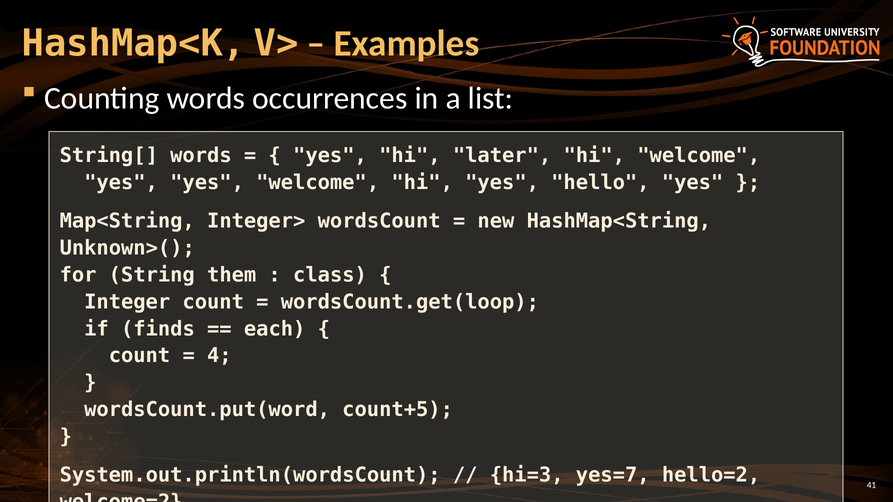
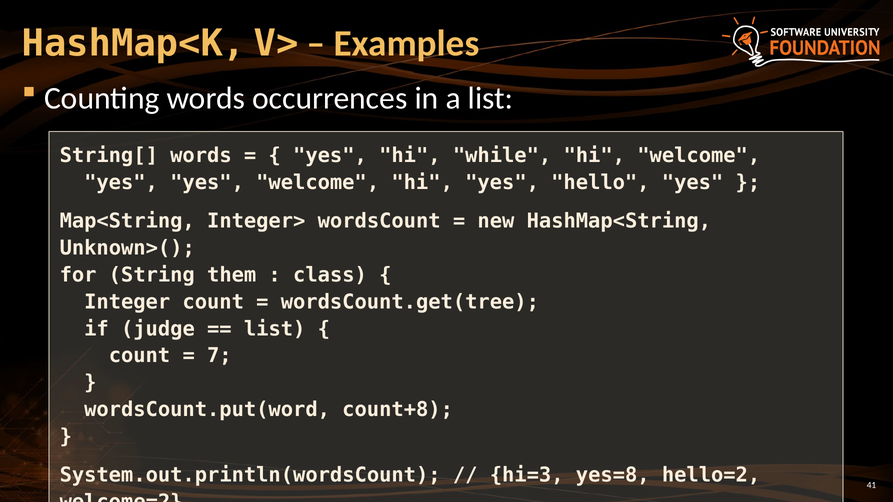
later: later -> while (502, 156)
wordsCount.get(loop: wordsCount.get(loop -> wordsCount.get(tree (410, 302)
finds: finds -> judge (158, 329)
each: each -> list (275, 329)
4: 4 -> 7 (219, 356)
count+5: count+5 -> count+8 (398, 410)
yes=7: yes=7 -> yes=8 (613, 475)
